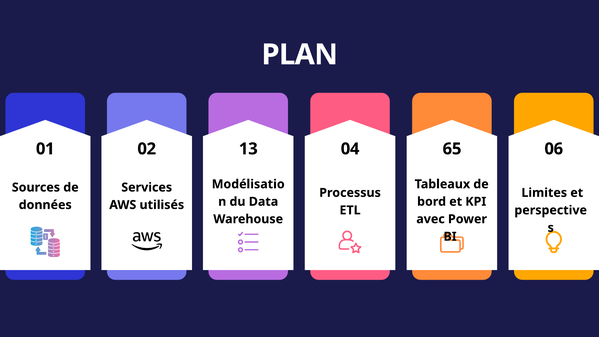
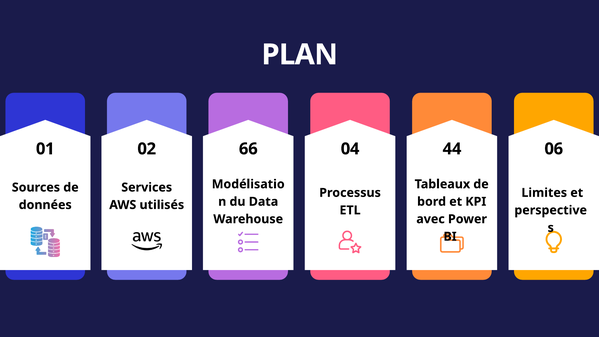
13: 13 -> 66 (248, 149)
65: 65 -> 44 (452, 149)
